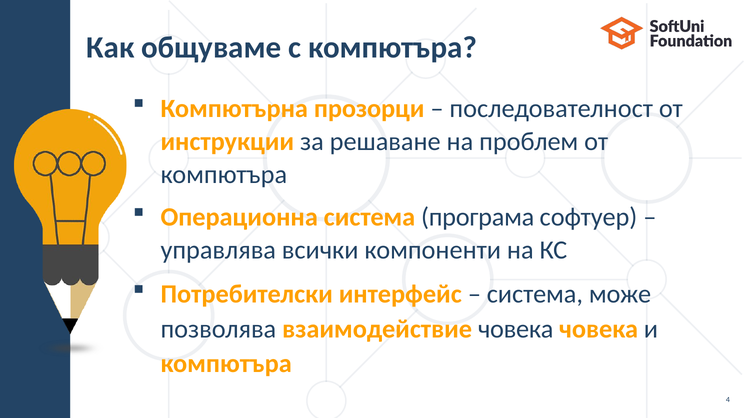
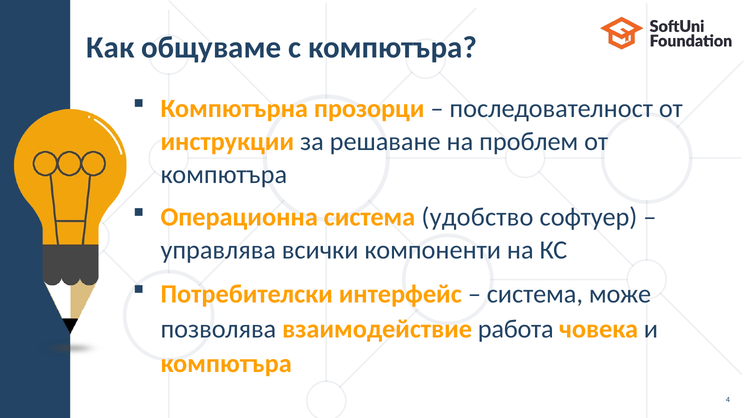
програма: програма -> удобство (477, 217)
взаимодействие човека: човека -> работа (516, 329)
